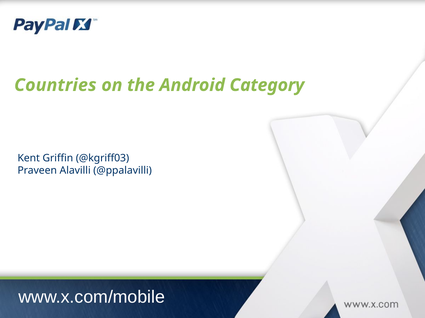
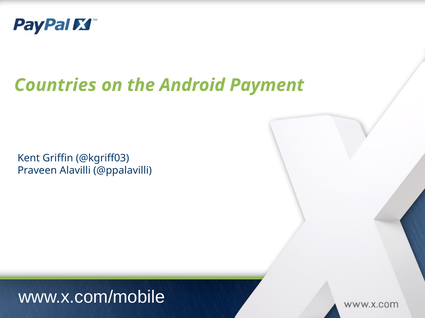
Category: Category -> Payment (267, 85)
